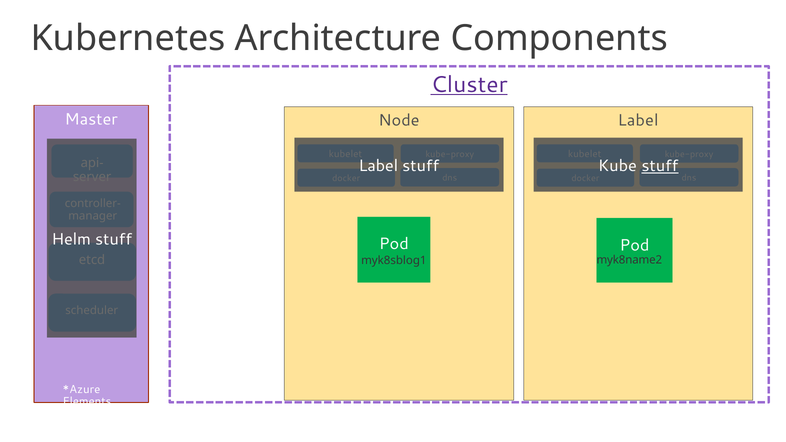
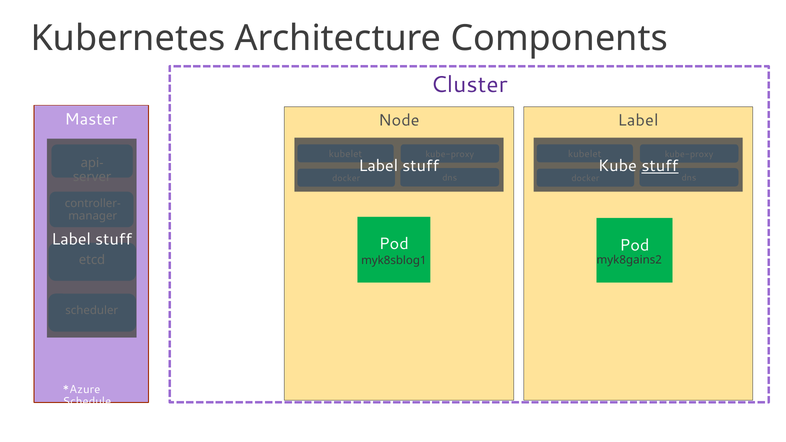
Cluster underline: present -> none (469, 85)
Helm: Helm -> Label (71, 239)
myk8name2: myk8name2 -> myk8gains2 (629, 260)
Elements: Elements -> Schedule (87, 402)
